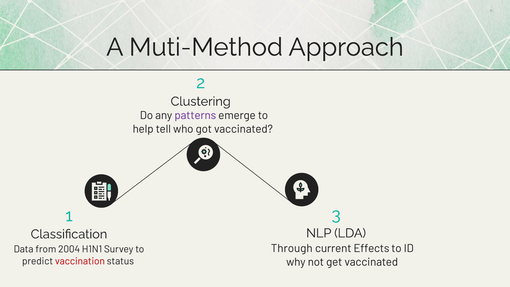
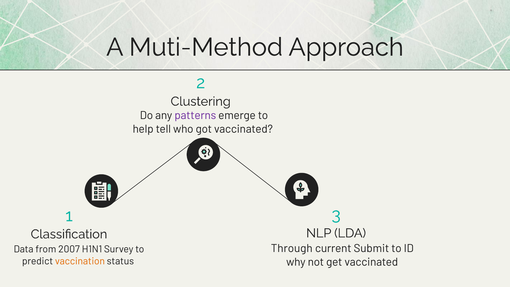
Effects: Effects -> Submit (371, 248)
2004: 2004 -> 2007 (69, 249)
vaccination colour: red -> orange (80, 261)
